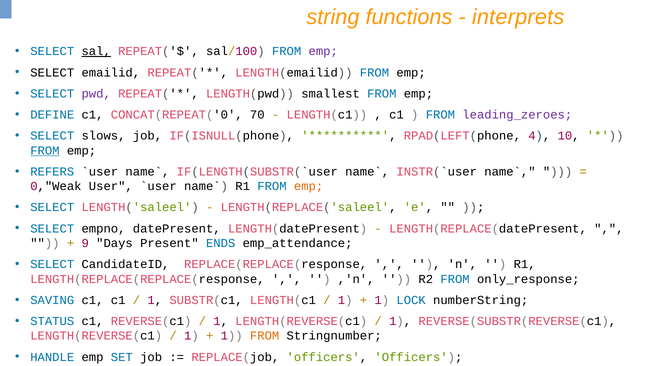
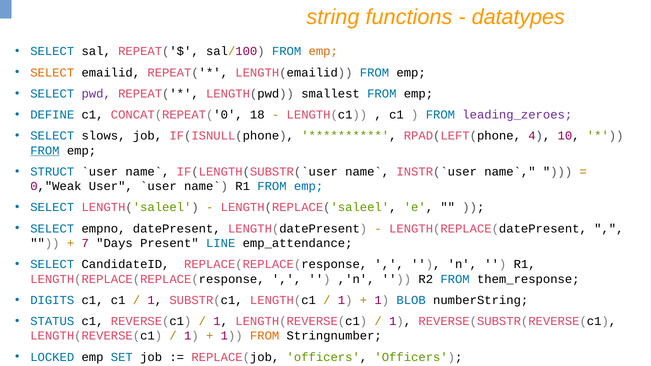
interprets: interprets -> datatypes (518, 17)
sal underline: present -> none (96, 51)
emp colour: purple -> orange (323, 51)
SELECT colour: black -> orange (52, 73)
70: 70 -> 18 (257, 115)
REFERS: REFERS -> STRUCT (52, 172)
emp colour: orange -> blue (309, 186)
9: 9 -> 7 (85, 243)
ENDS: ENDS -> LINE (221, 243)
only_response: only_response -> them_response (528, 279)
SAVING: SAVING -> DIGITS (52, 300)
LOCK: LOCK -> BLOB (411, 300)
HANDLE: HANDLE -> LOCKED (52, 357)
